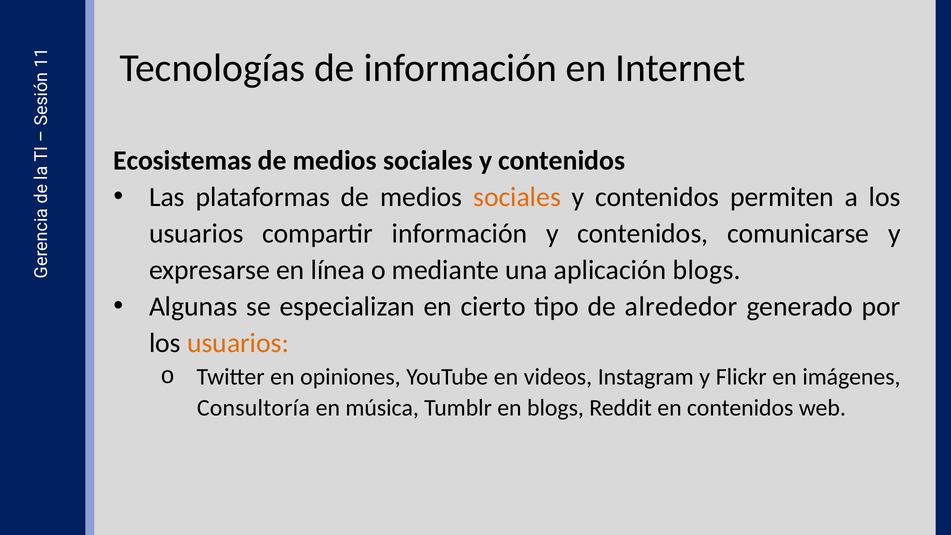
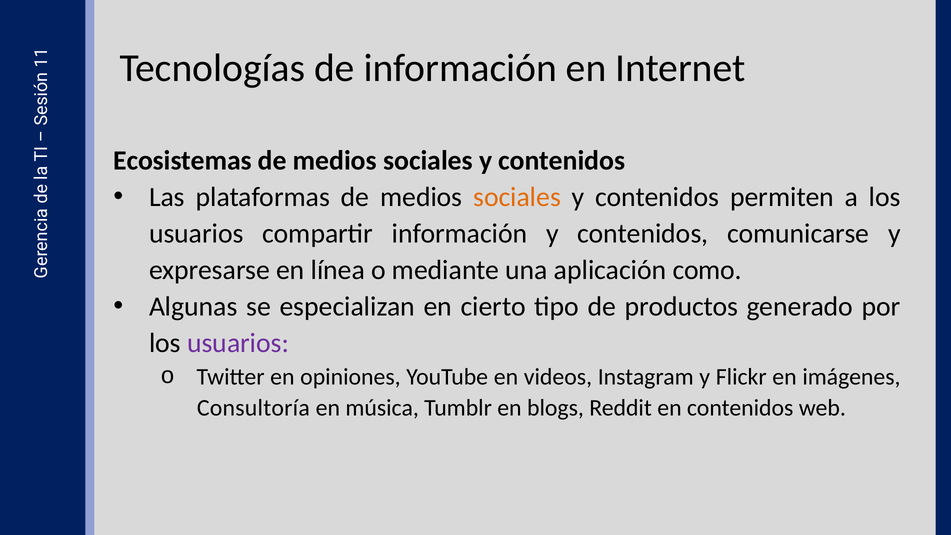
aplicación blogs: blogs -> como (707, 270)
alrededor: alrededor -> productos (681, 307)
usuarios colour: orange -> purple (238, 343)
